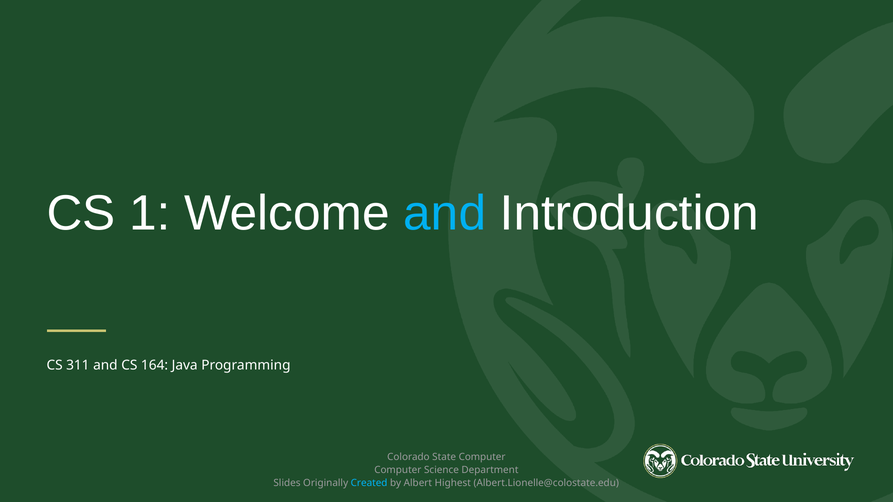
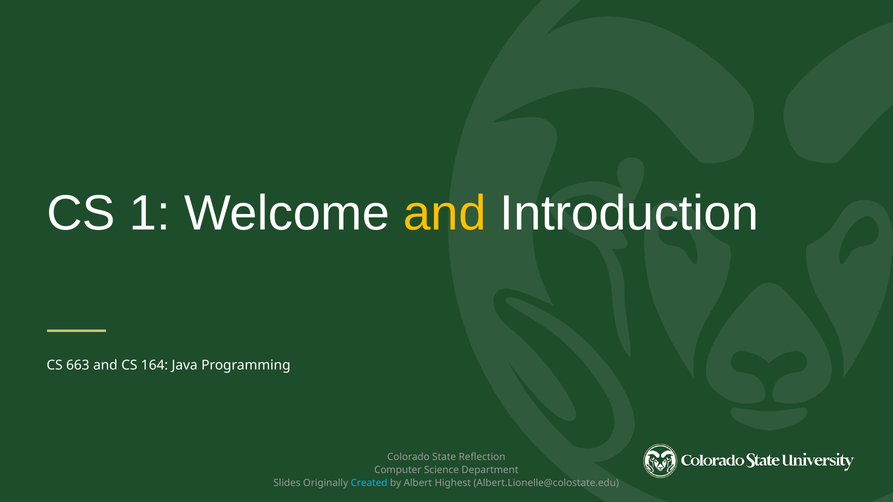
and colour: light blue -> yellow (445, 213)
311: 311 -> 663 (78, 365)
State Computer: Computer -> Reflection (482, 457)
